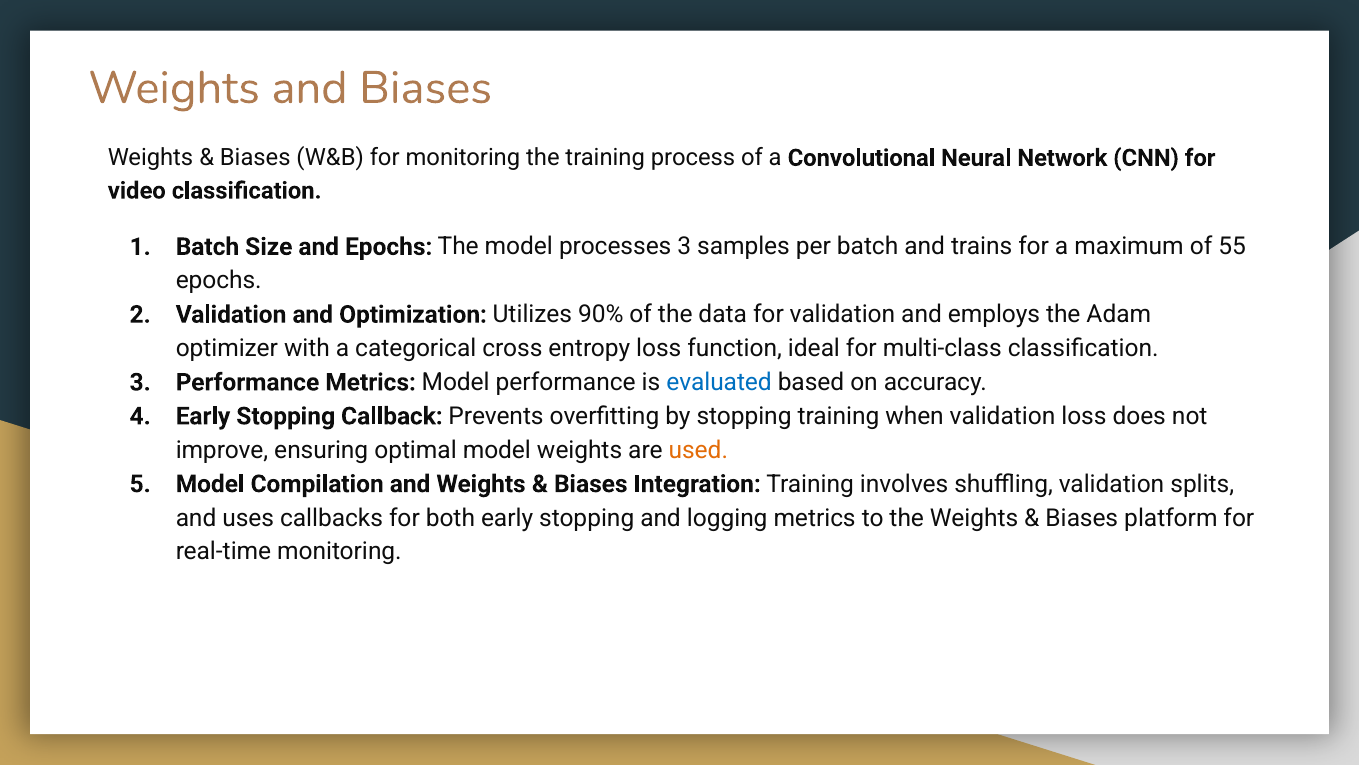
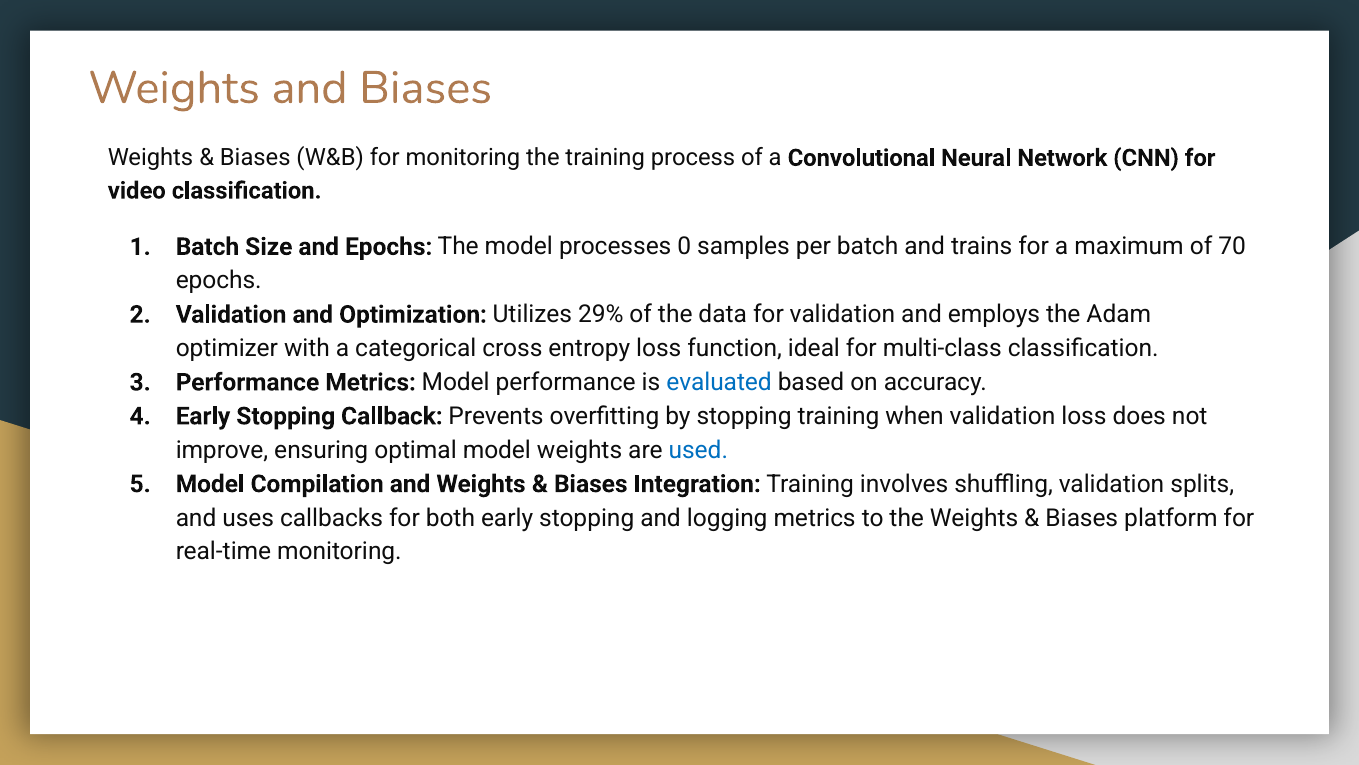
processes 3: 3 -> 0 (684, 247)
55: 55 -> 70 (1232, 247)
90%: 90% -> 29% (601, 314)
used colour: orange -> blue (698, 450)
